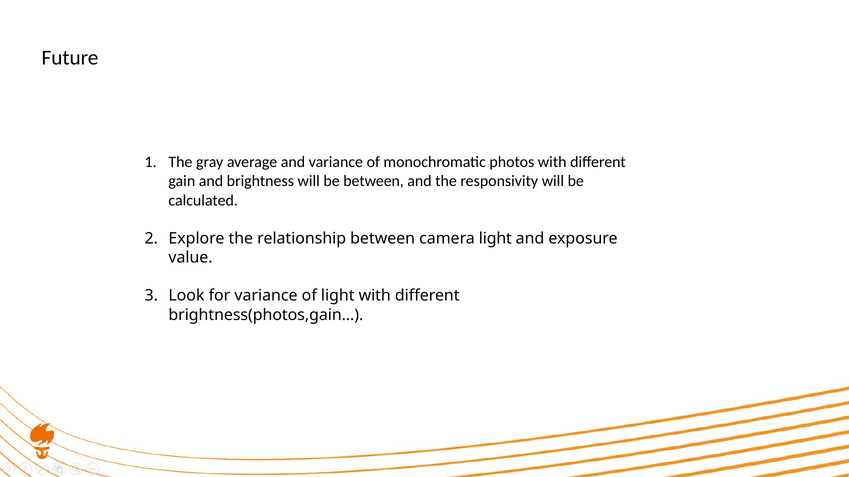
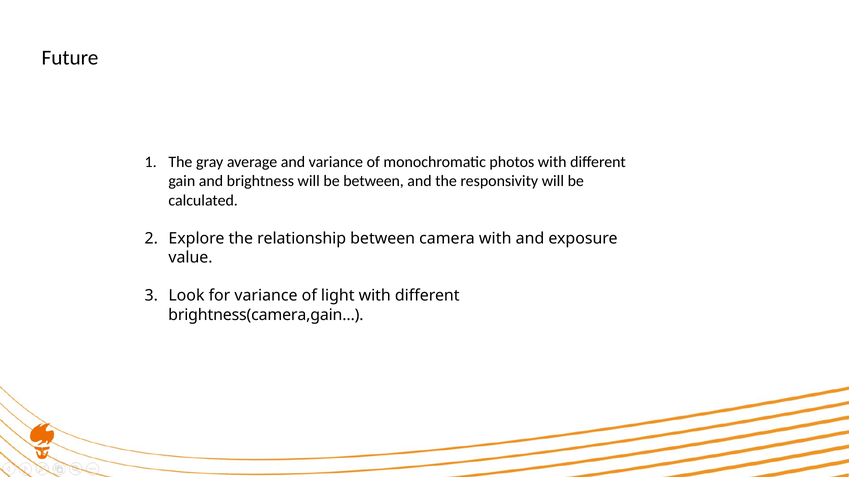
camera light: light -> with (495, 239)
brightness(photos,gain…: brightness(photos,gain… -> brightness(camera,gain… (266, 315)
